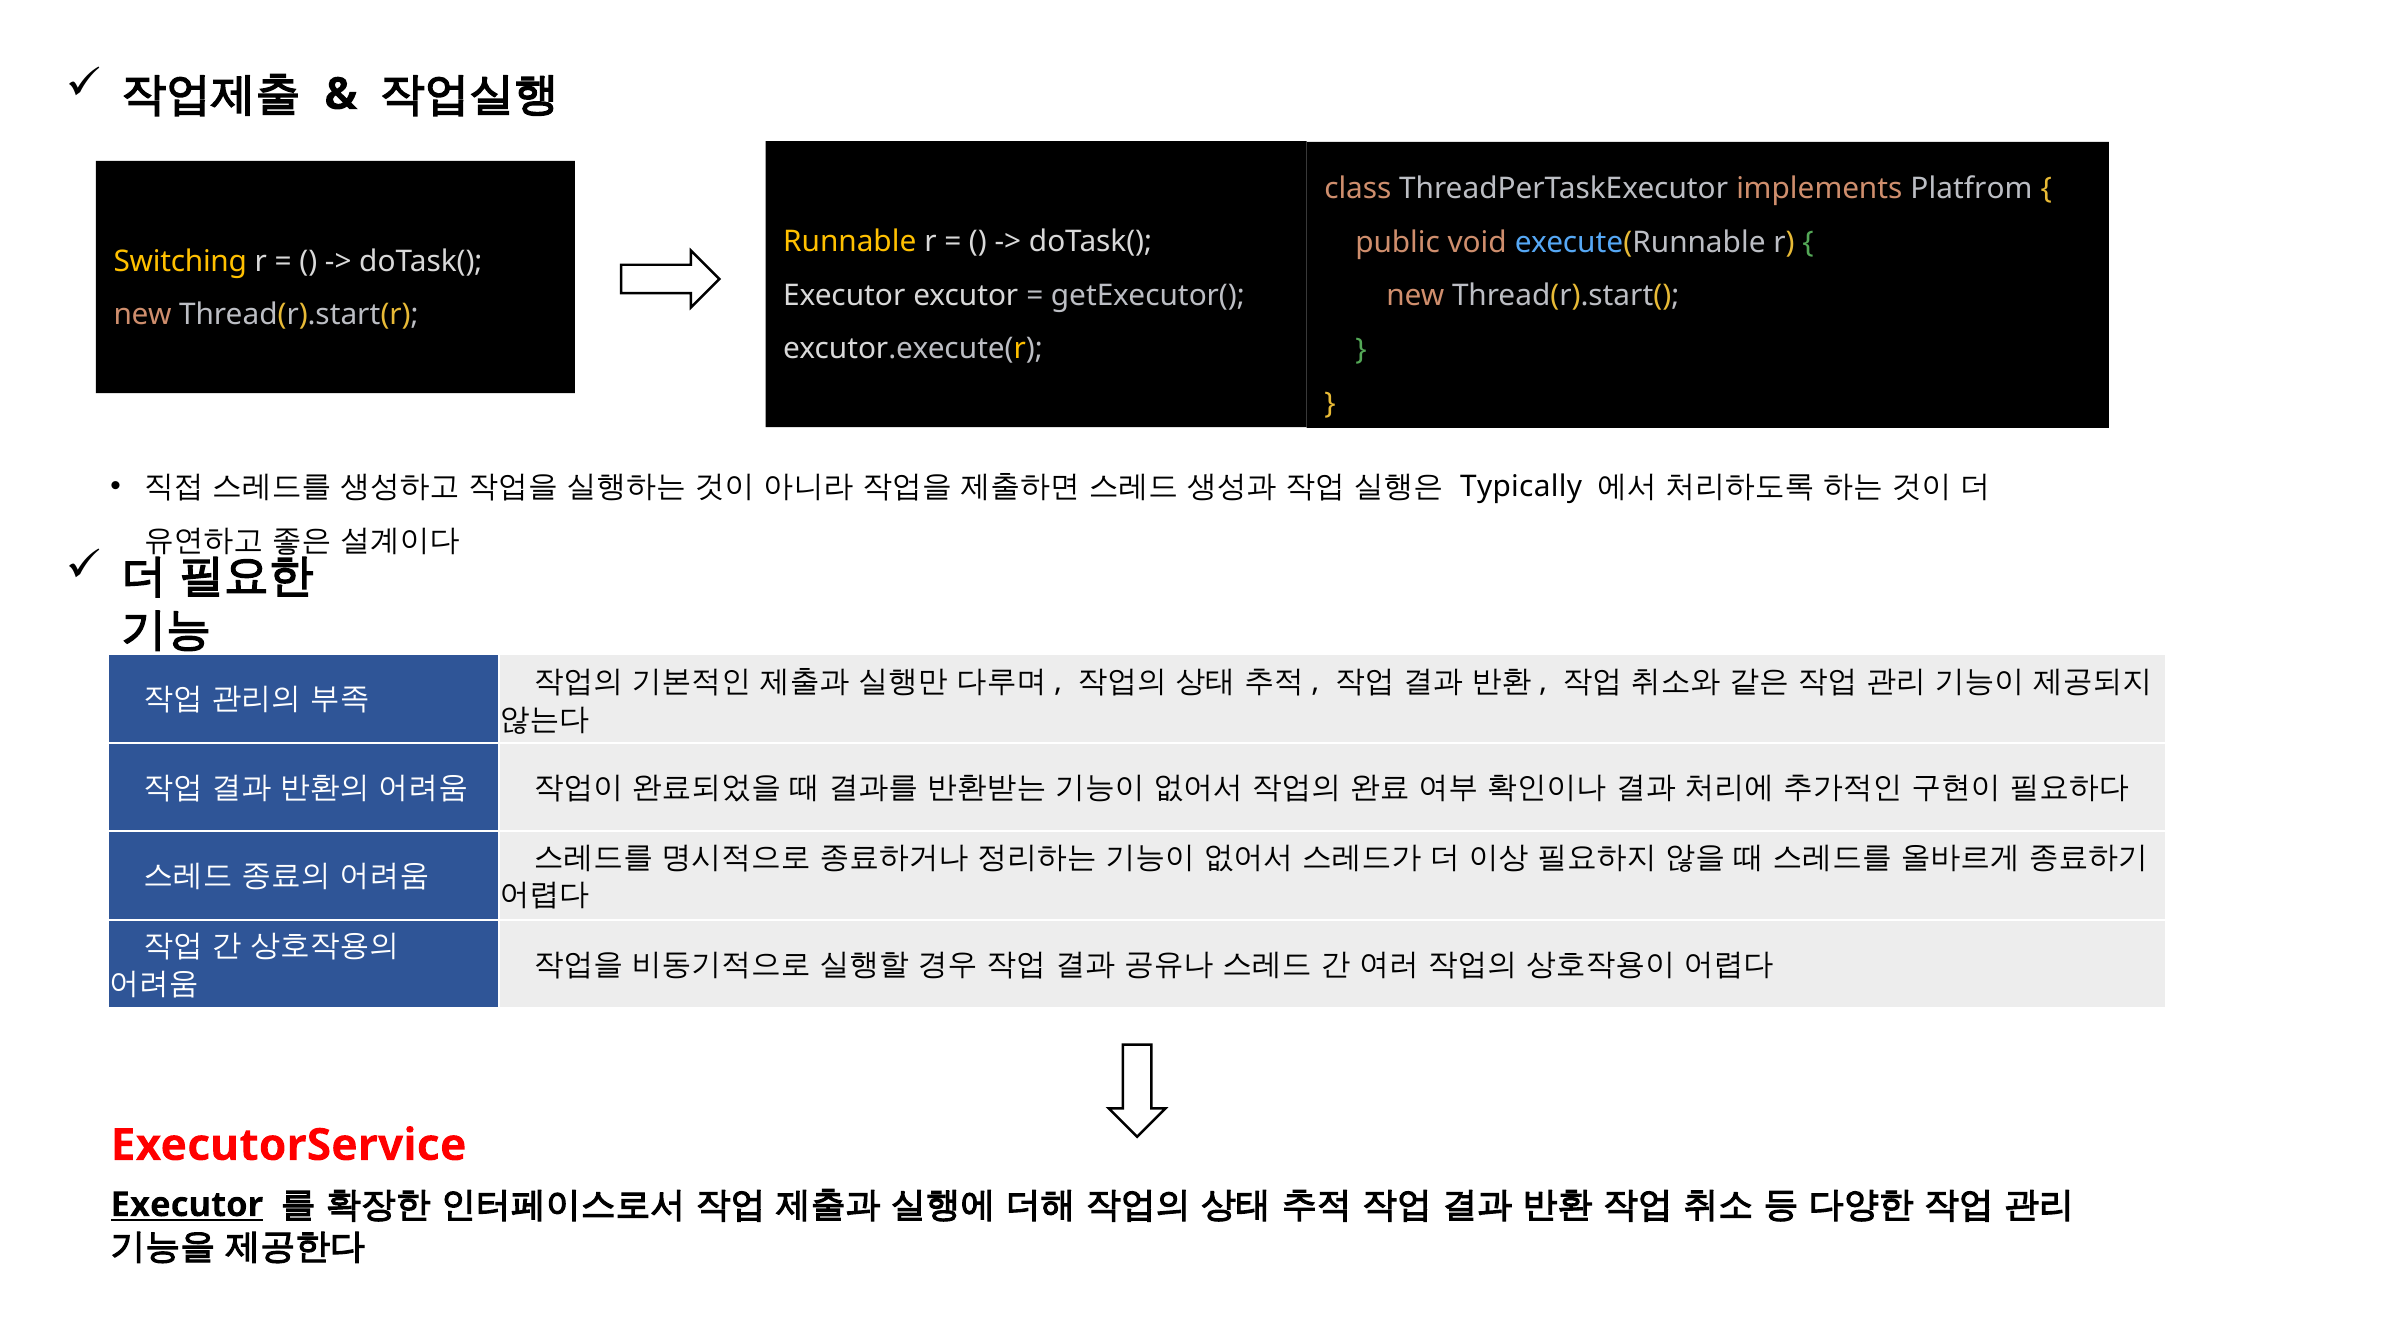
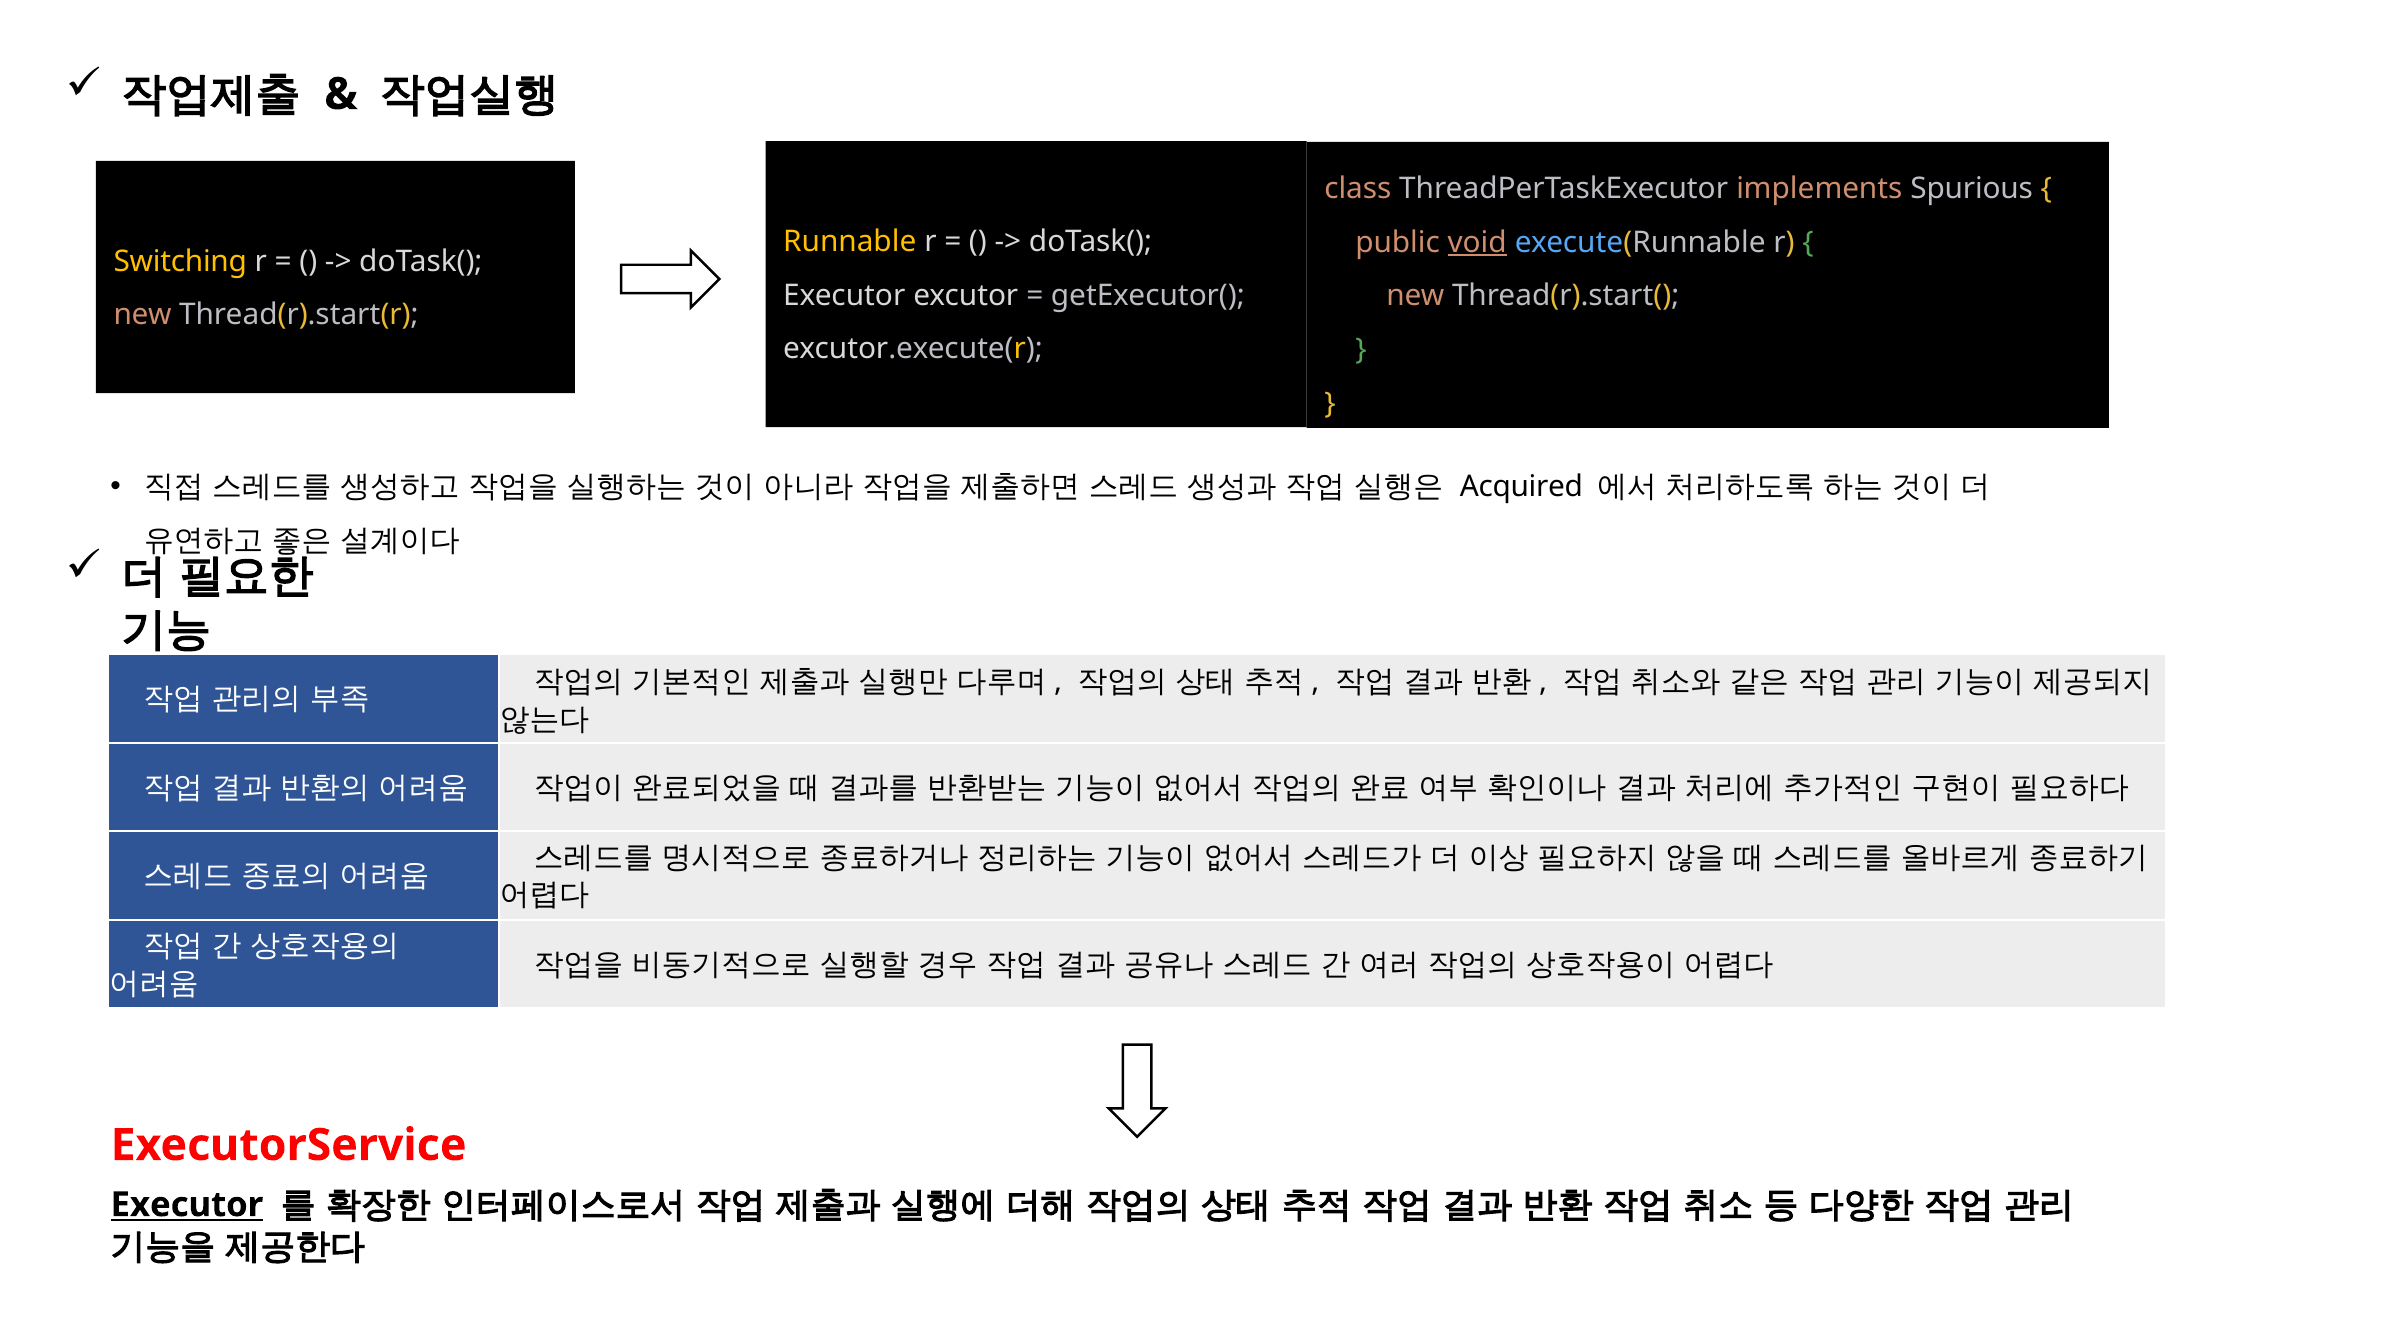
Platfrom: Platfrom -> Spurious (1972, 189)
void underline: none -> present (1477, 242)
Typically: Typically -> Acquired (1521, 487)
